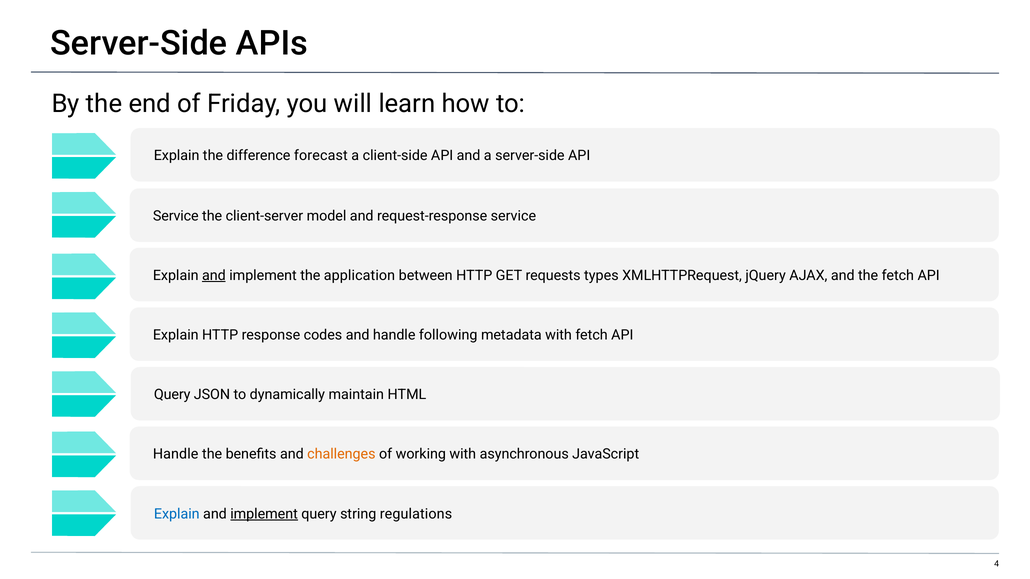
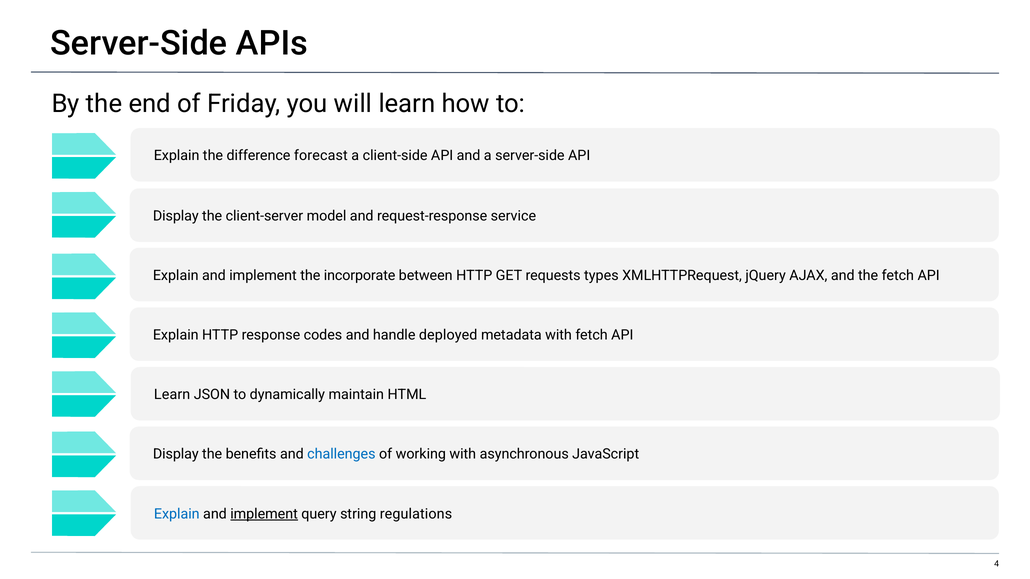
Service: Service -> Display (176, 216)
and underline: present -> none (214, 276)
application: application -> incorporate (360, 276)
following: following -> deployed (448, 335)
Query: Query -> Learn (172, 395)
Handle: Handle -> Display (176, 455)
challenges colour: orange -> blue (341, 455)
